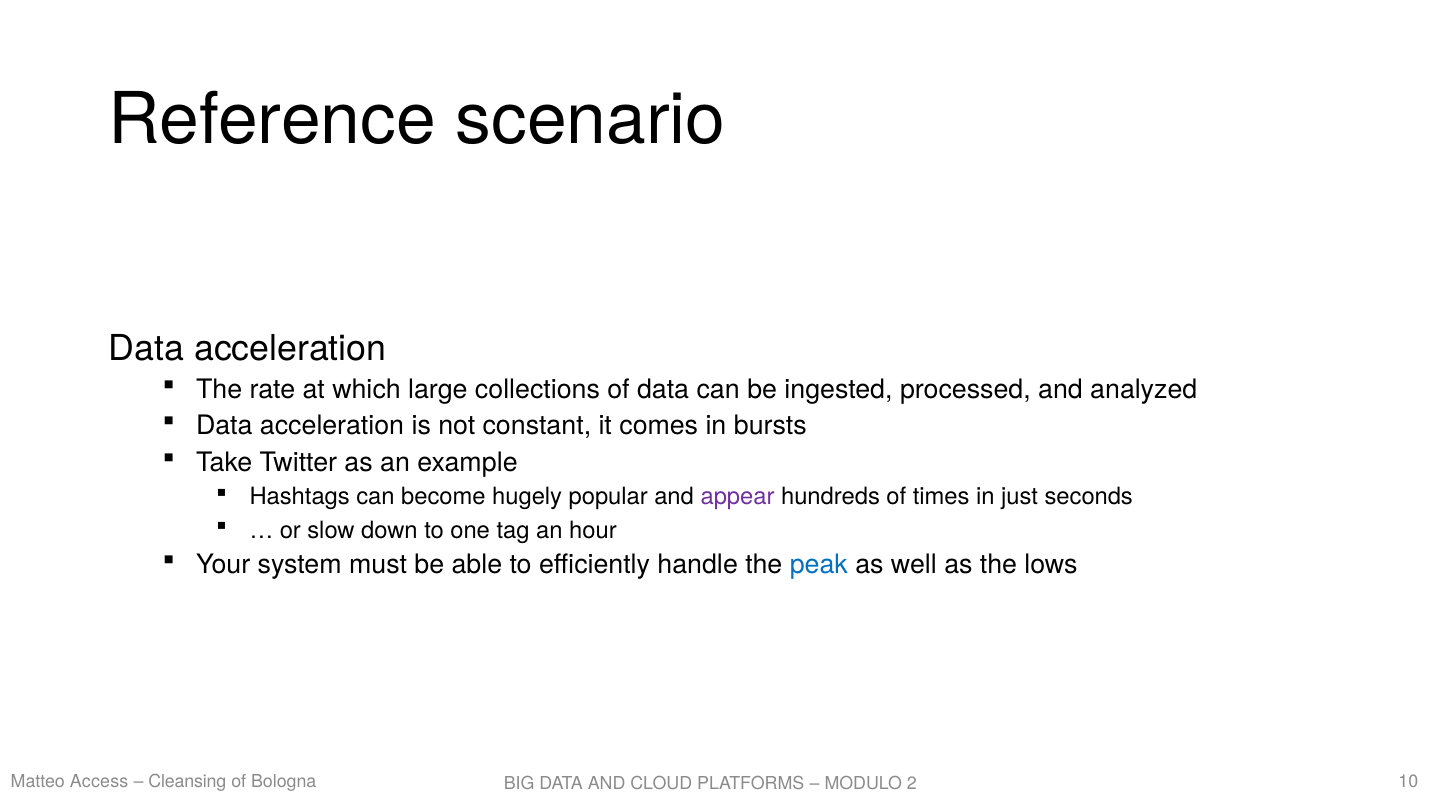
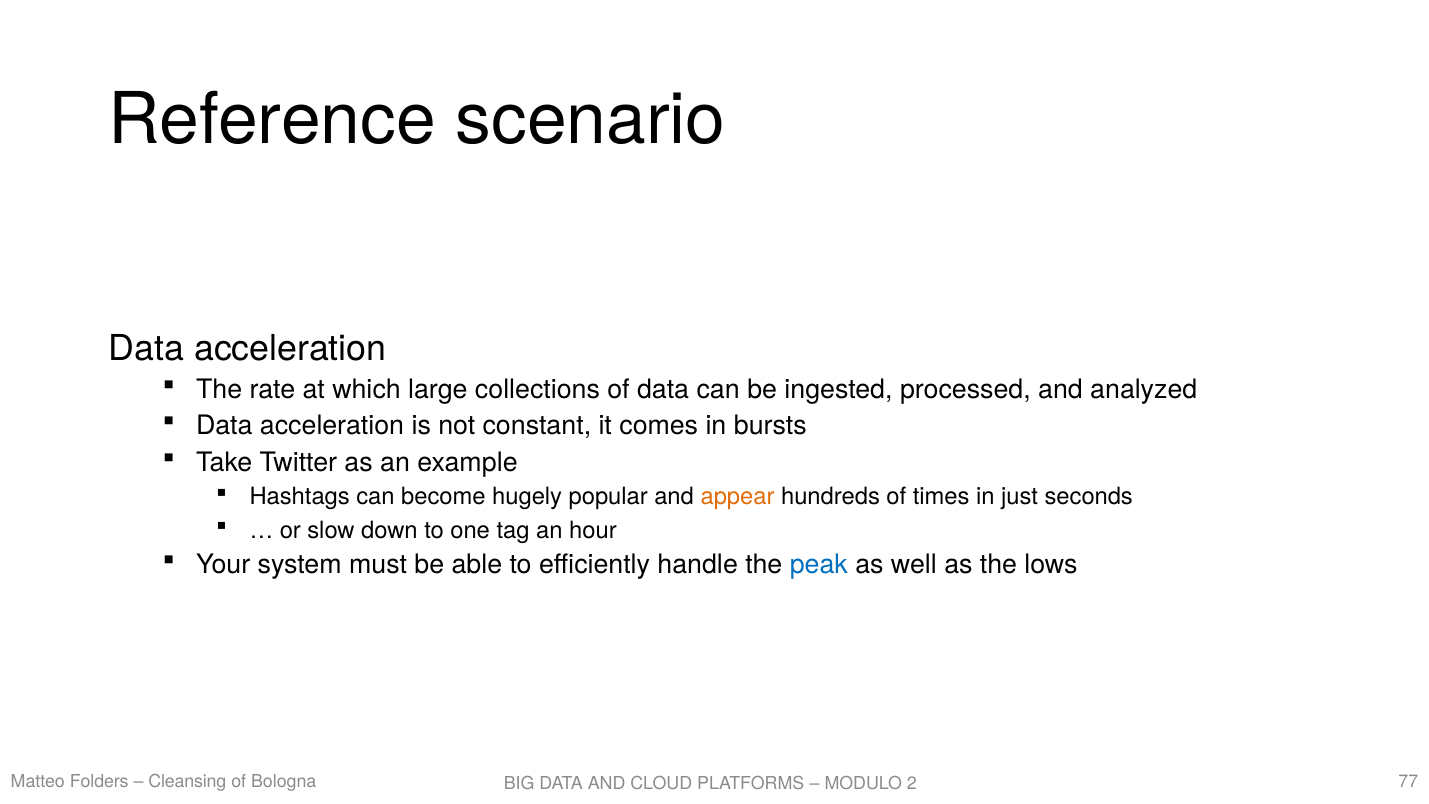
appear colour: purple -> orange (738, 497)
Access: Access -> Folders (99, 782)
10: 10 -> 77 (1408, 782)
